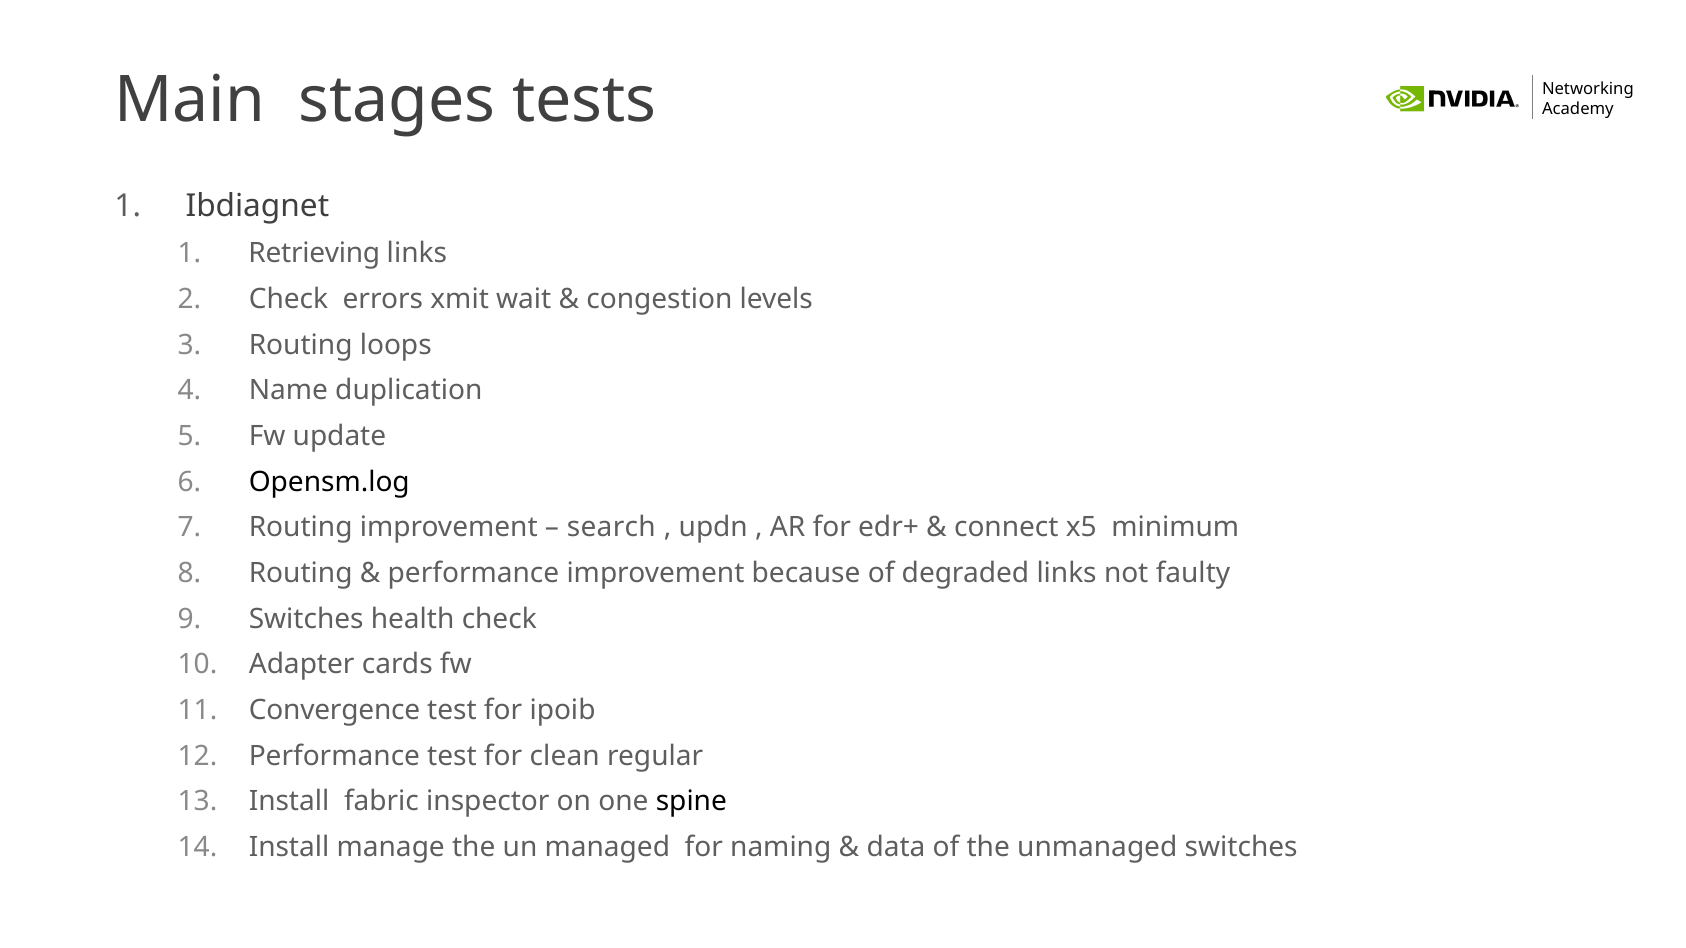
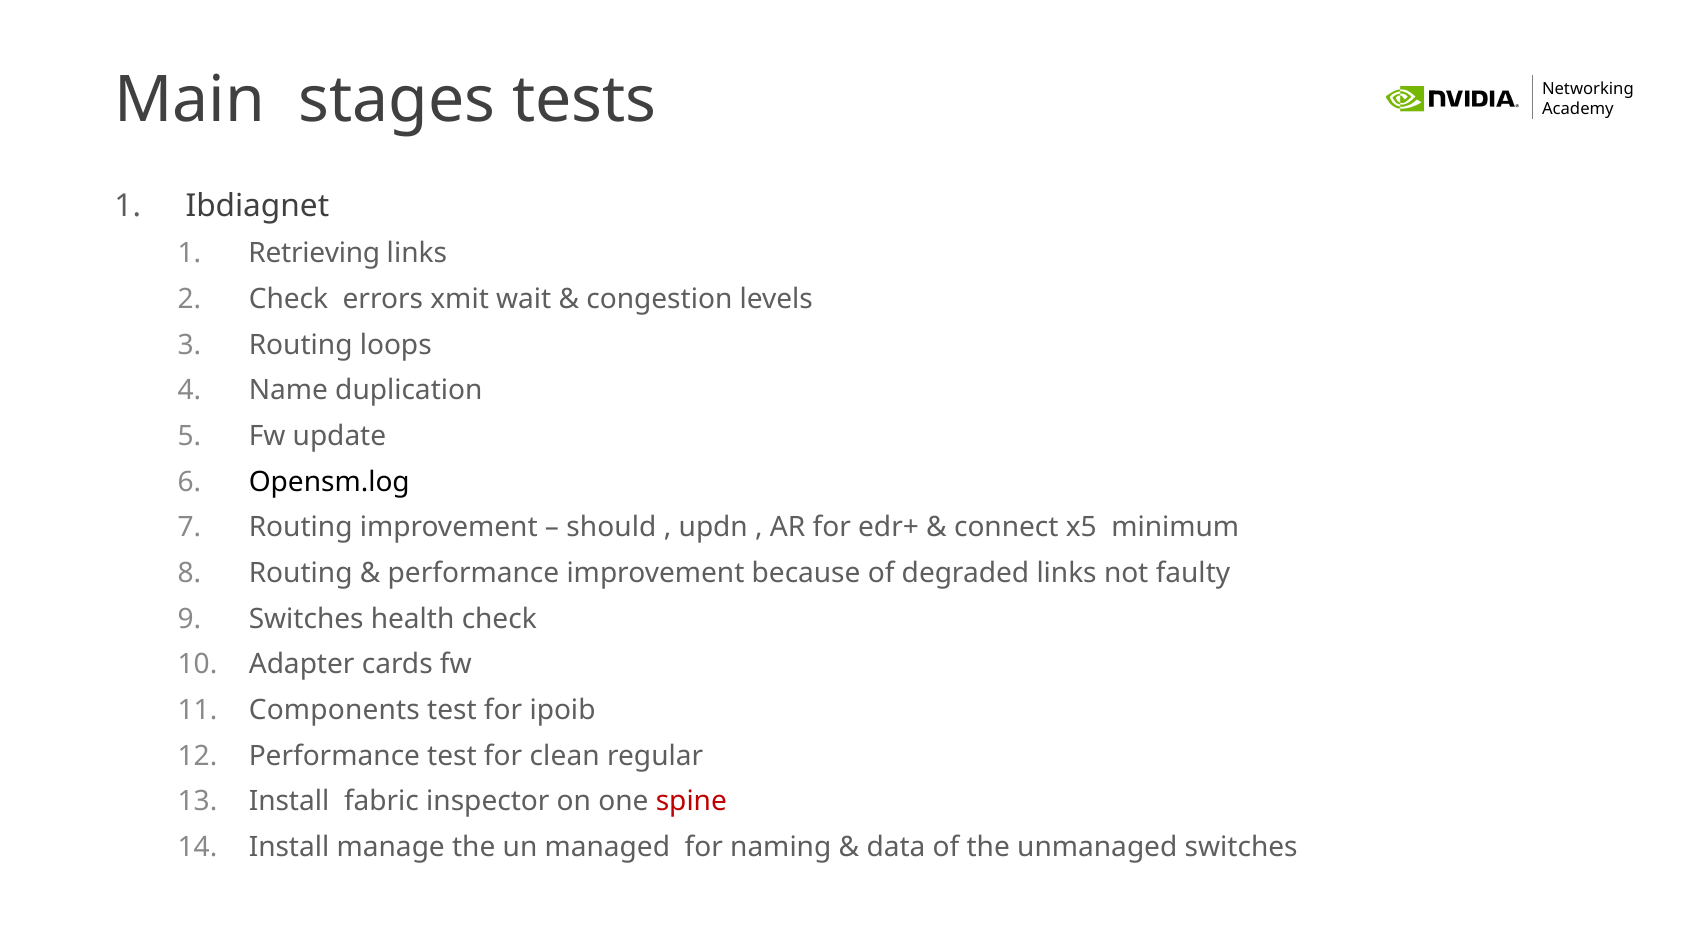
search: search -> should (611, 528)
Convergence: Convergence -> Components (334, 711)
spine colour: black -> red (691, 802)
